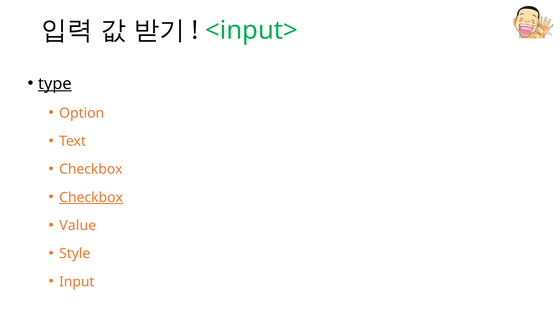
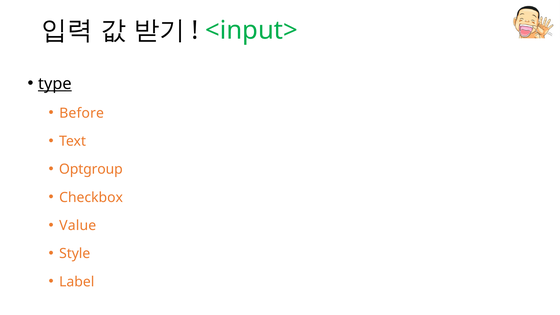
Option: Option -> Before (82, 113)
Checkbox: Checkbox -> Optgroup (91, 169)
Checkbox underline: present -> none (91, 197)
Input: Input -> Label (77, 282)
